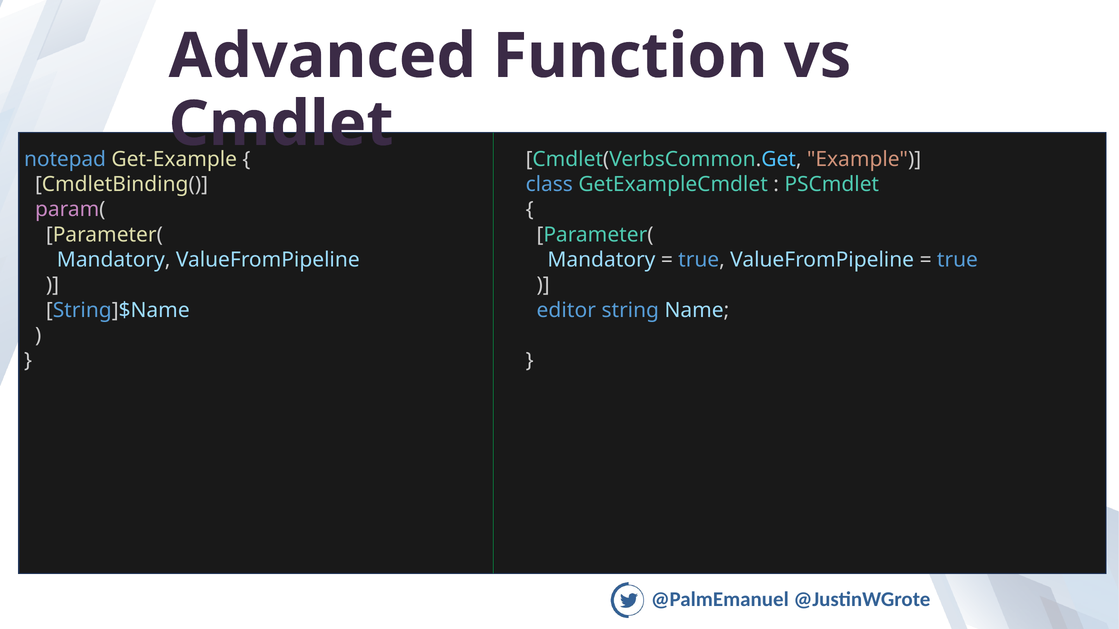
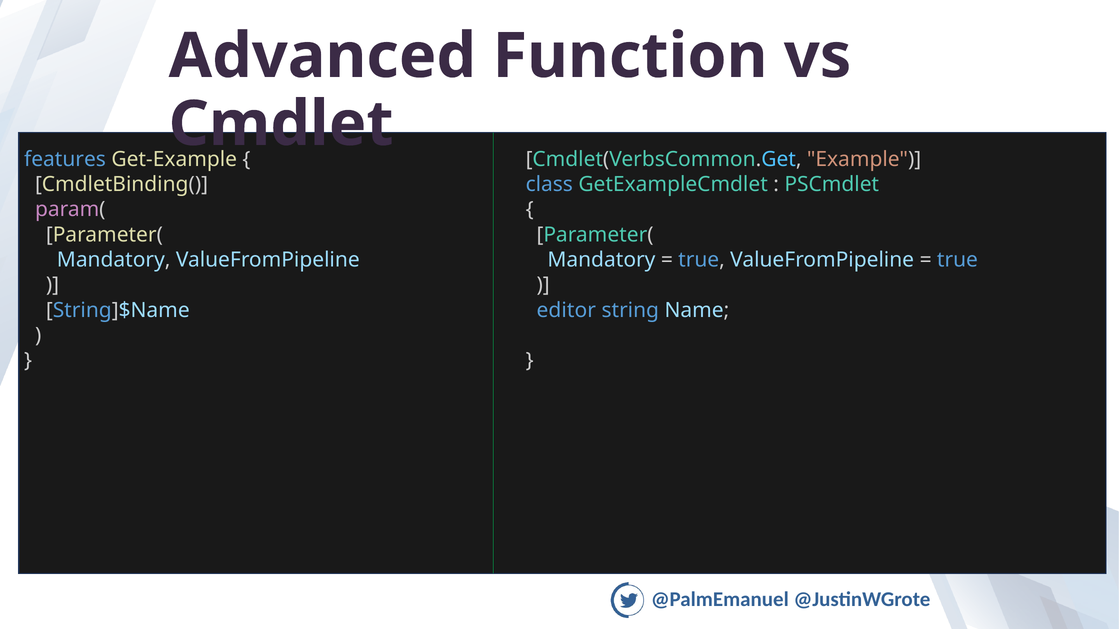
notepad: notepad -> features (65, 159)
